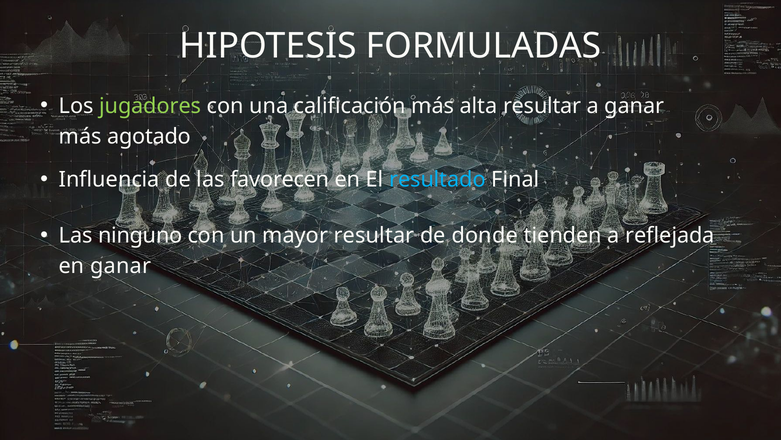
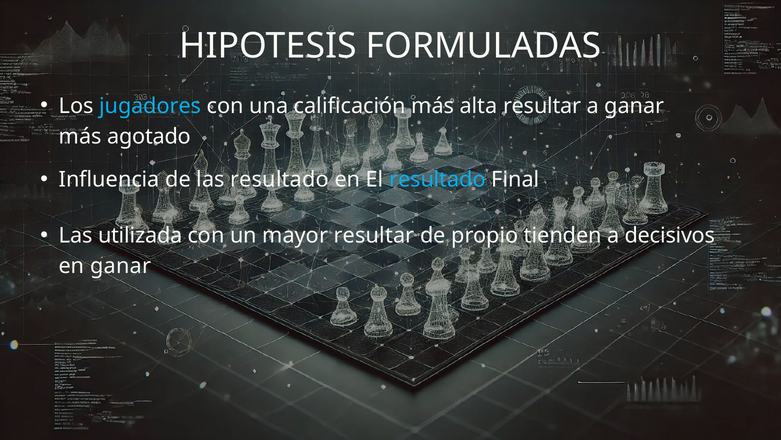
jugadores colour: light green -> light blue (150, 106)
las favorecen: favorecen -> resultado (280, 179)
ninguno: ninguno -> utilizada (140, 235)
donde: donde -> propio (485, 235)
reflejada: reflejada -> decisivos (670, 235)
